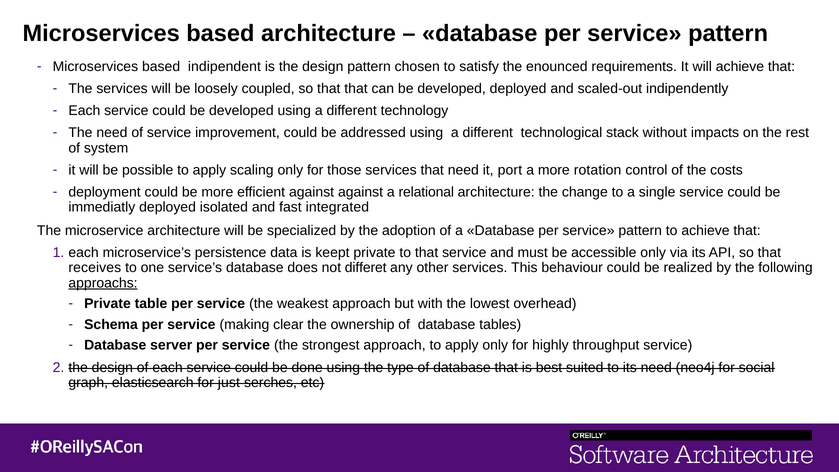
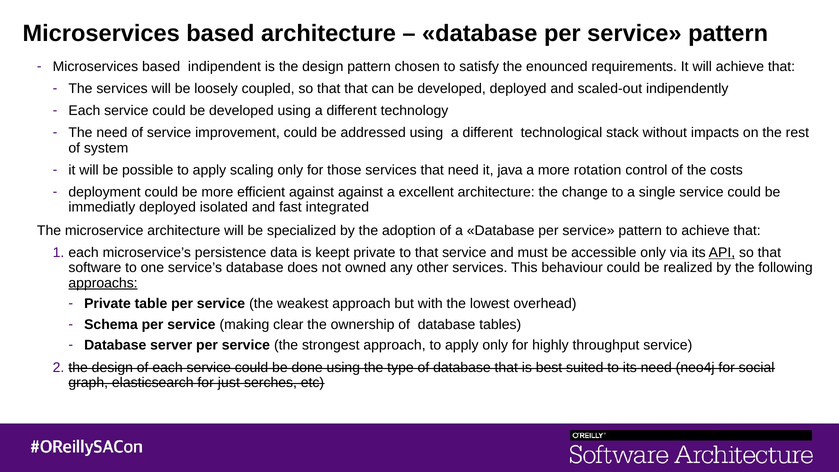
port: port -> java (510, 170)
relational: relational -> excellent (426, 192)
API underline: none -> present (722, 253)
receives: receives -> software (95, 268)
differet: differet -> owned (366, 268)
